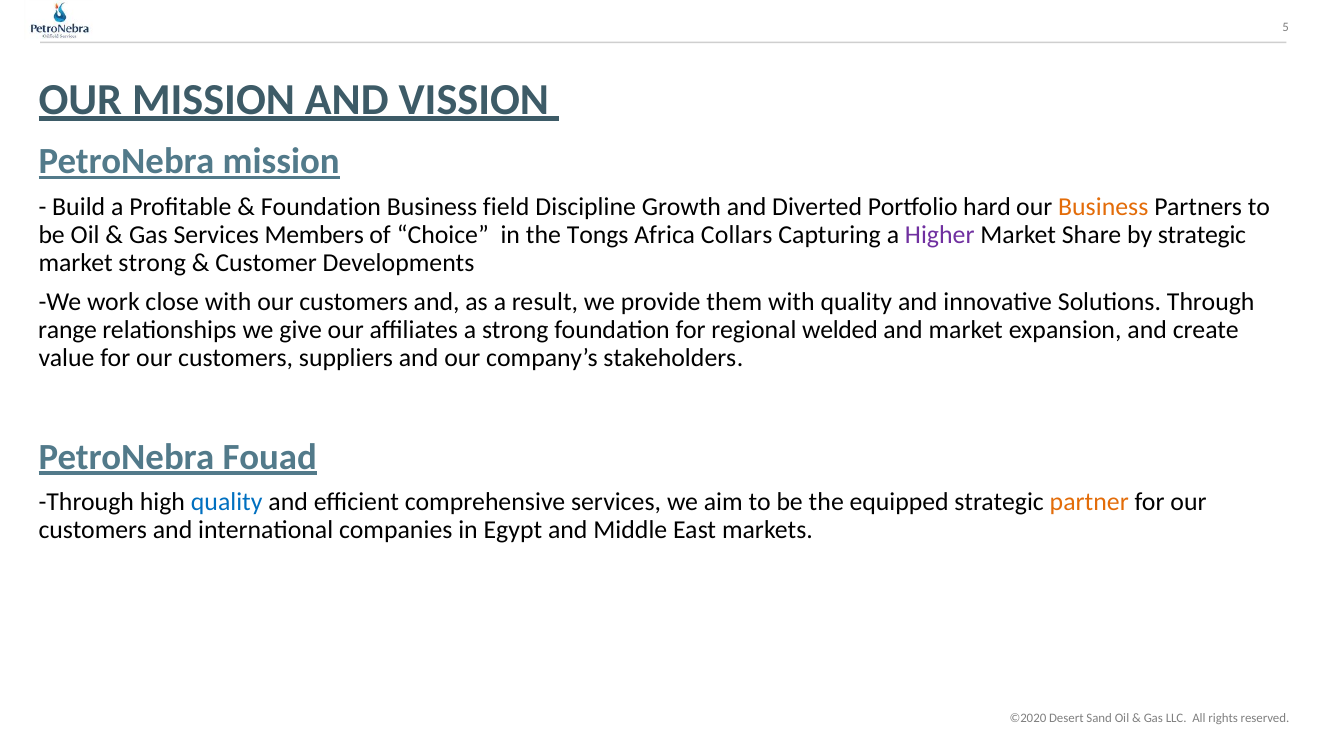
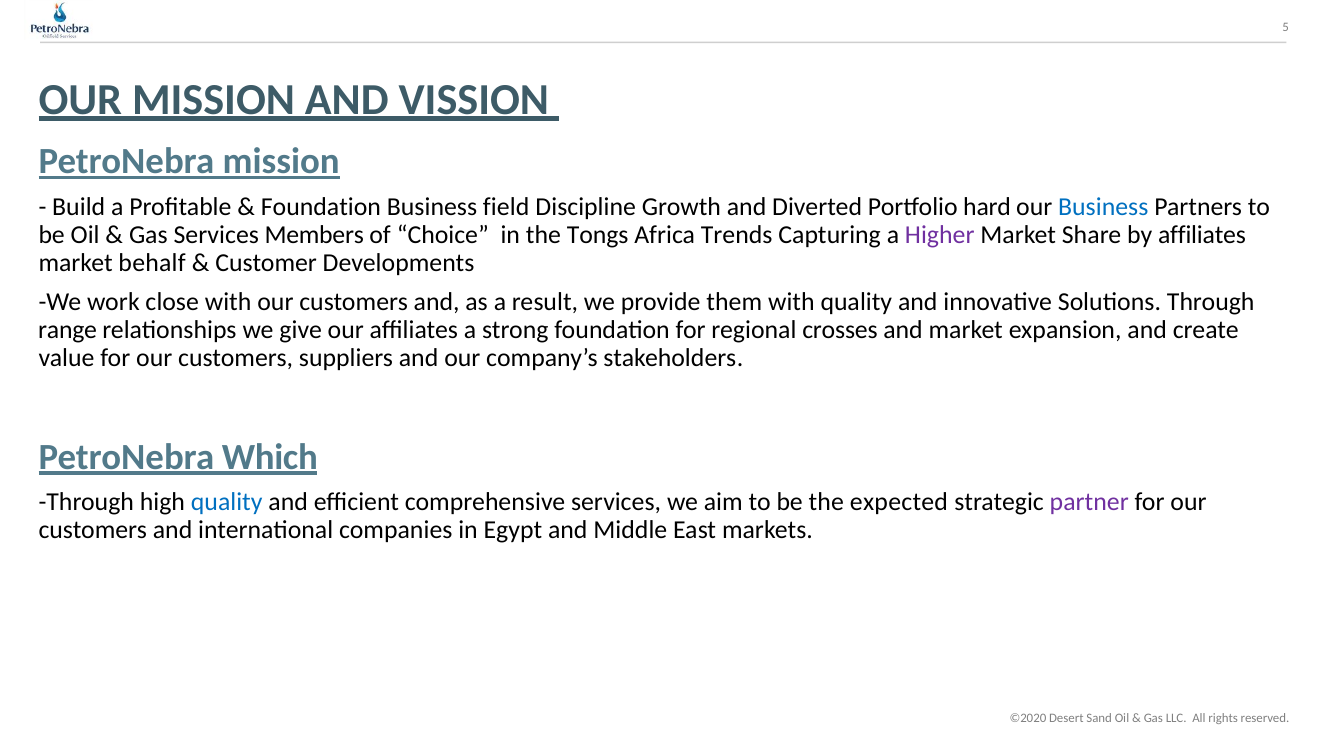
Business colour: orange -> blue (1103, 207)
Collars: Collars -> Trends (737, 235)
by strategic: strategic -> affiliates (1202, 235)
market strong: strong -> behalf (152, 263)
welded: welded -> crosses (840, 330)
Fouad: Fouad -> Which (270, 457)
equipped: equipped -> expected (899, 502)
partner colour: orange -> purple (1089, 502)
